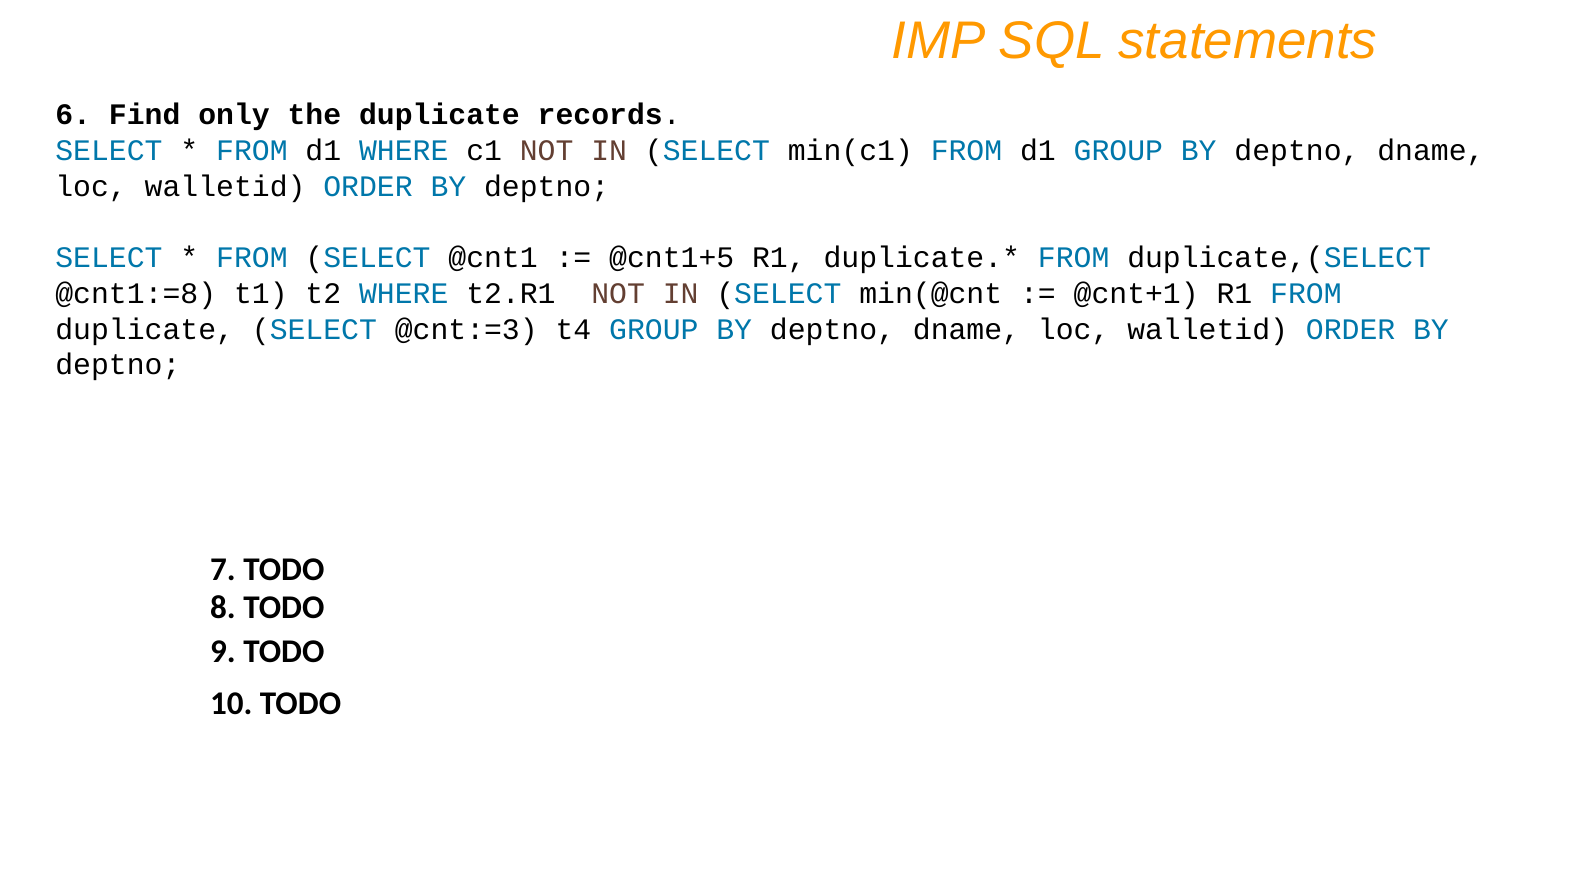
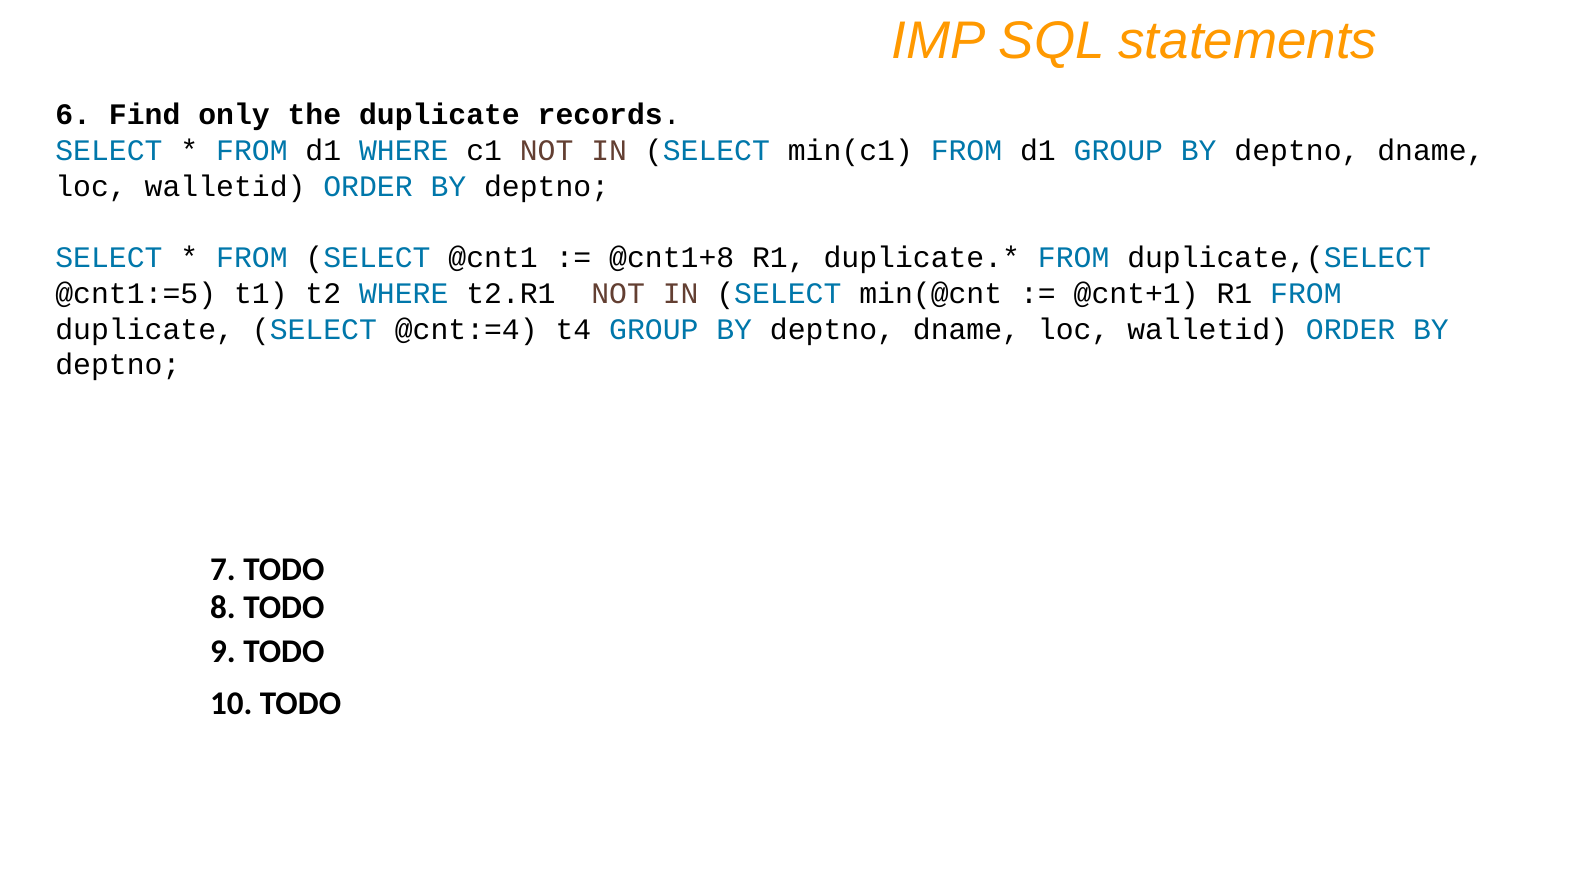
@cnt1+5: @cnt1+5 -> @cnt1+8 (672, 258)
@cnt1:=8: @cnt1:=8 -> @cnt1:=5 (136, 294)
@cnt:=3: @cnt:=3 -> @cnt:=4 (466, 329)
